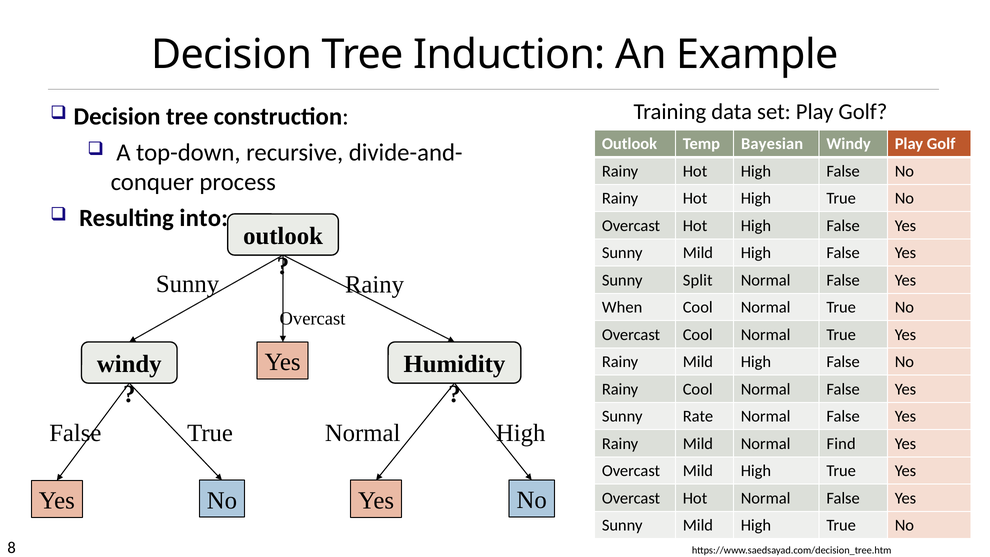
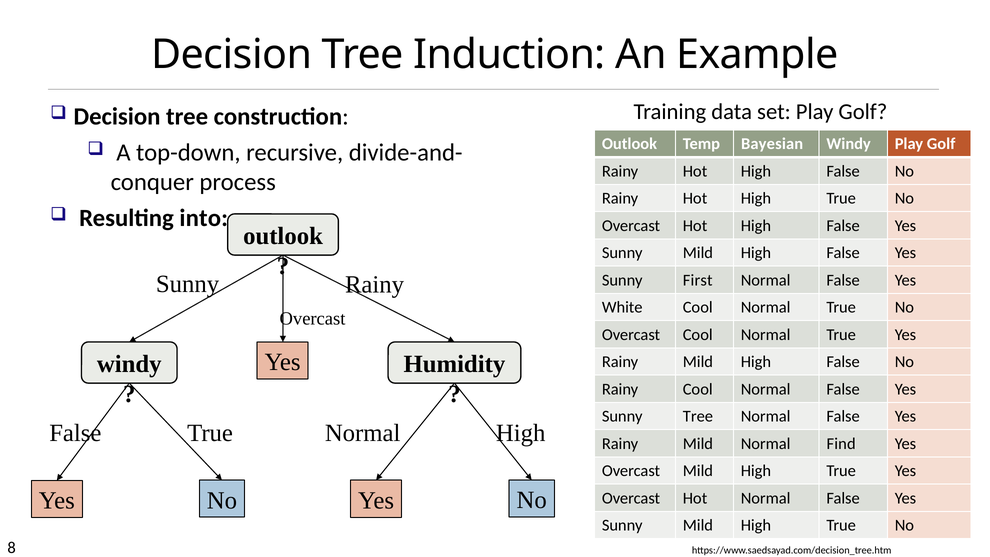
Split: Split -> First (698, 280)
When: When -> White (622, 307)
Sunny Rate: Rate -> Tree (698, 416)
